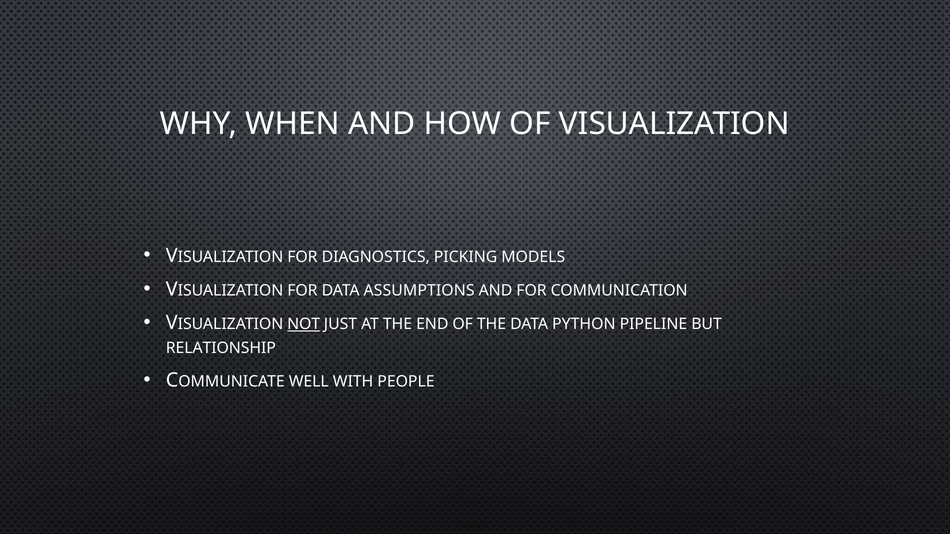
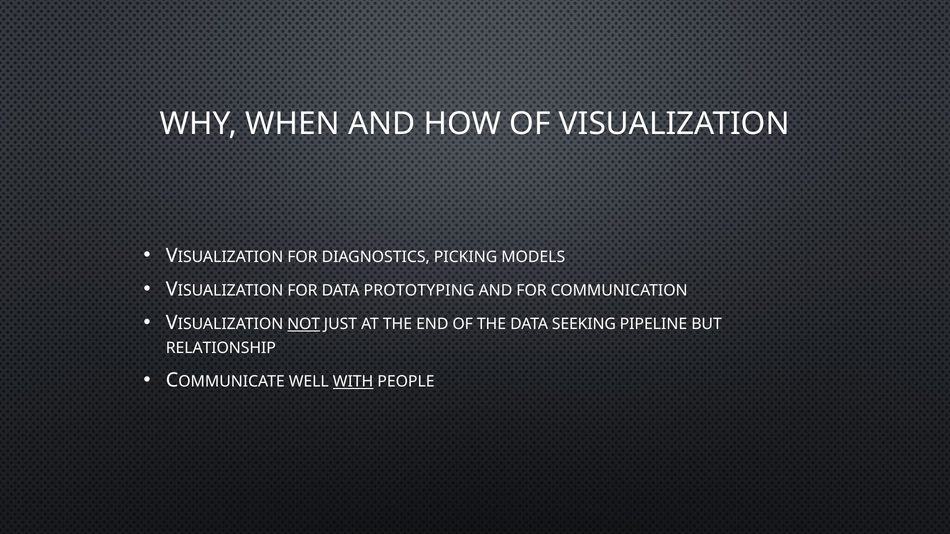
ASSUMPTIONS: ASSUMPTIONS -> PROTOTYPING (419, 291)
PYTHON: PYTHON -> SEEKING (584, 324)
WITH underline: none -> present (353, 382)
